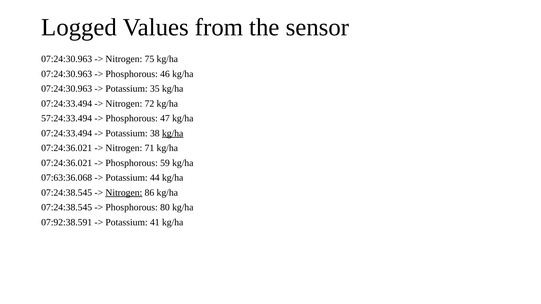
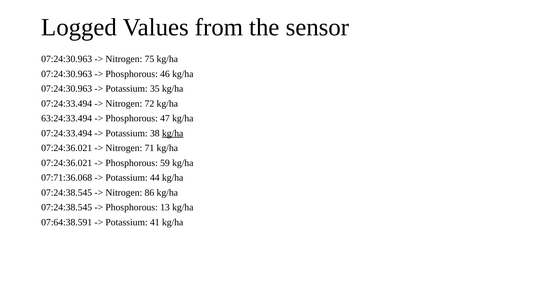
57:24:33.494: 57:24:33.494 -> 63:24:33.494 (67, 119)
07:63:36.068: 07:63:36.068 -> 07:71:36.068 (67, 178)
Nitrogen underline: present -> none (124, 193)
80: 80 -> 13 (165, 208)
07:92:38.591: 07:92:38.591 -> 07:64:38.591 (67, 222)
